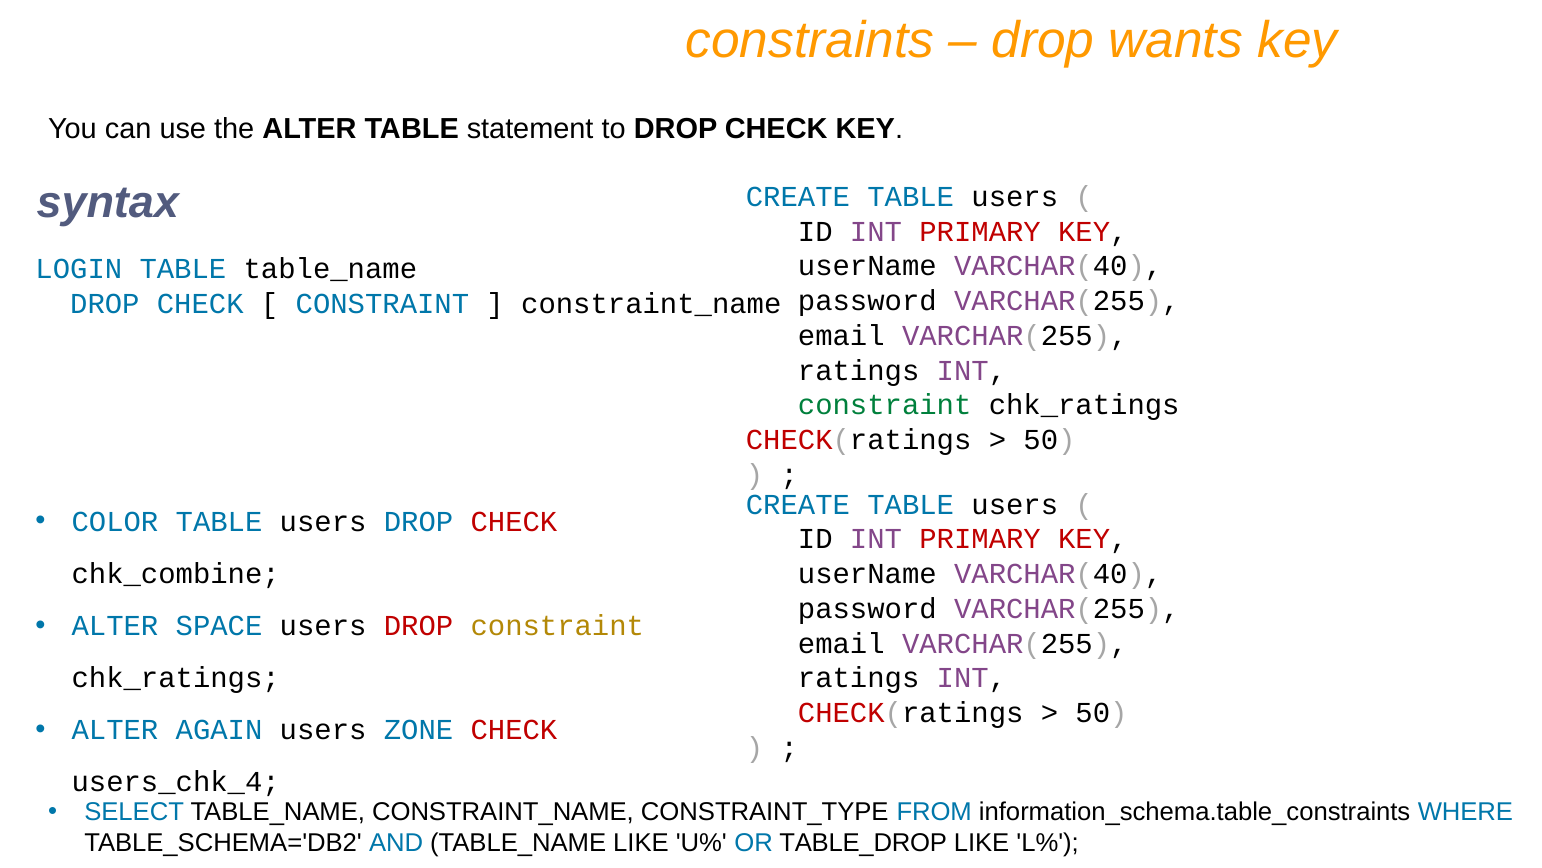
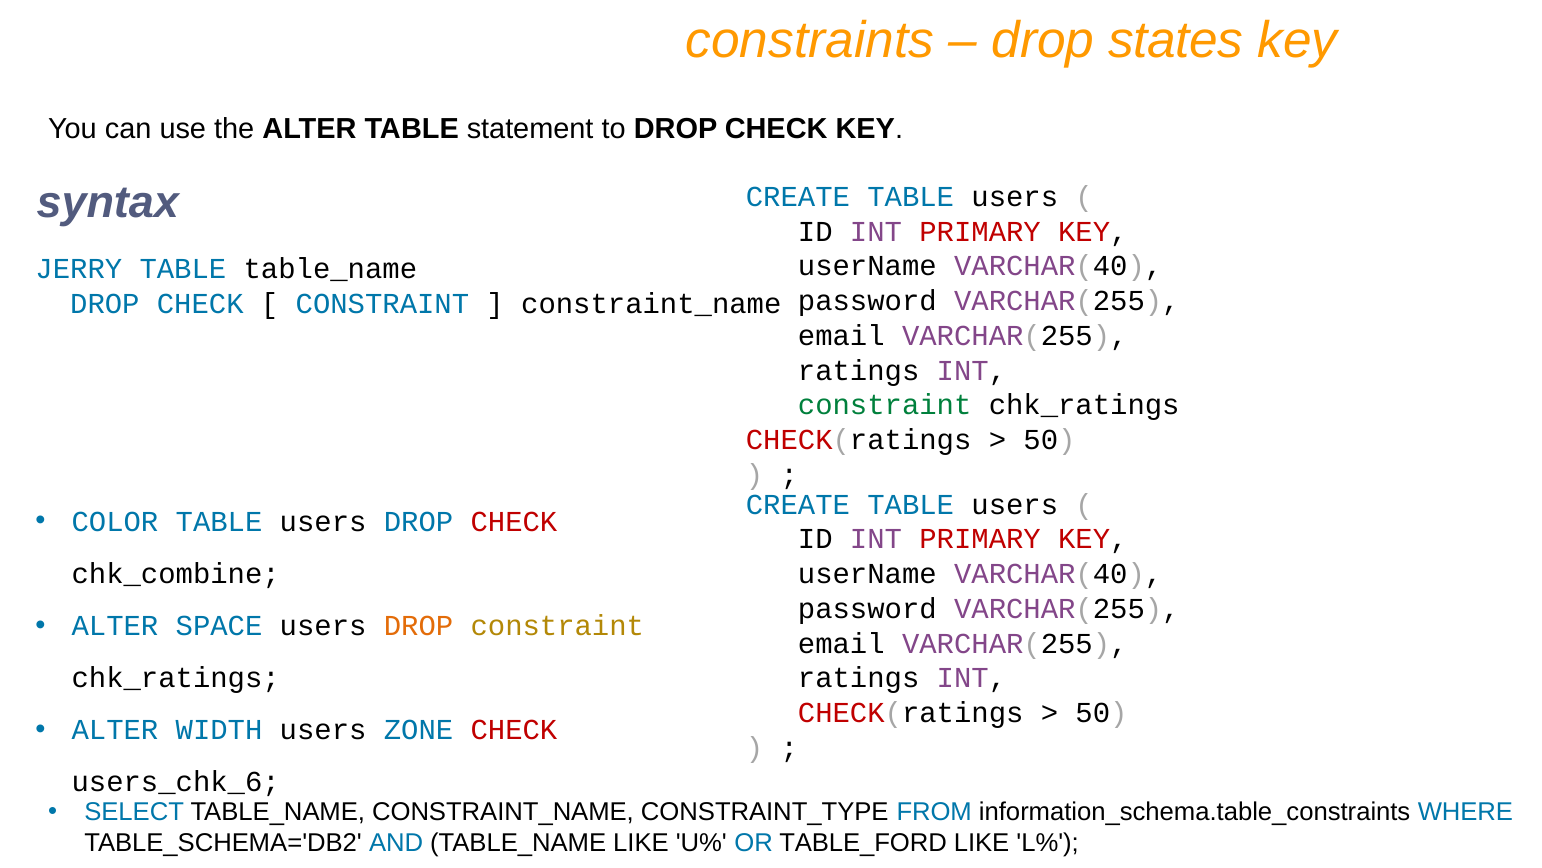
wants: wants -> states (1176, 40)
LOGIN: LOGIN -> JERRY (79, 269)
DROP colour: red -> orange (419, 626)
AGAIN: AGAIN -> WIDTH (219, 730)
users_chk_4: users_chk_4 -> users_chk_6 (176, 782)
TABLE_DROP: TABLE_DROP -> TABLE_FORD (863, 843)
